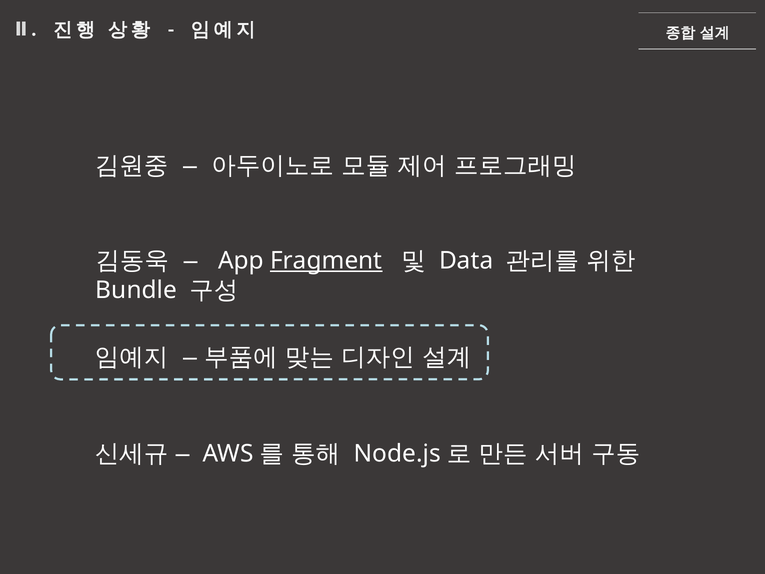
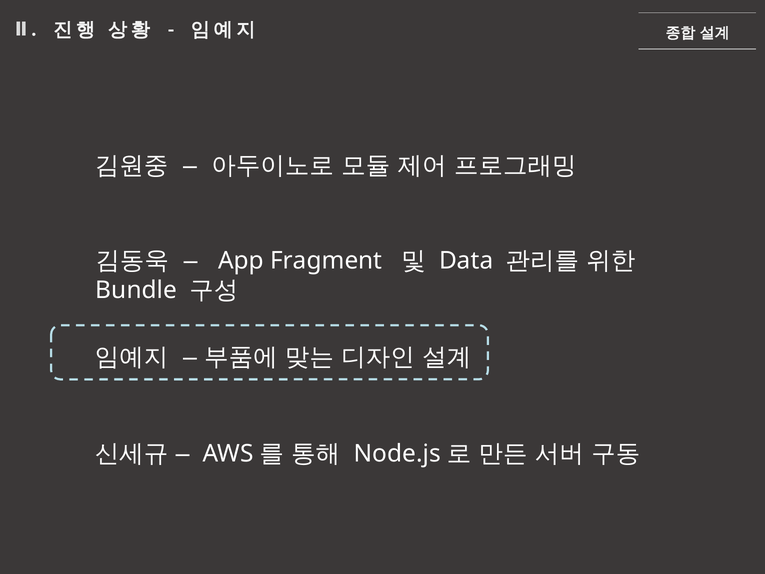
Fragment underline: present -> none (326, 261)
